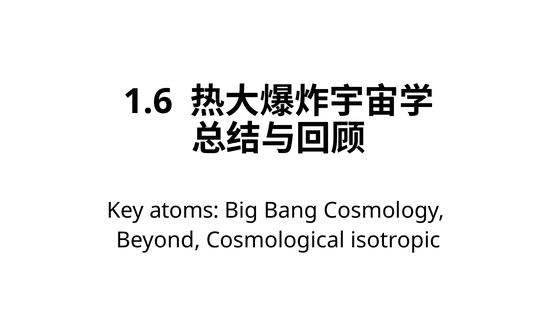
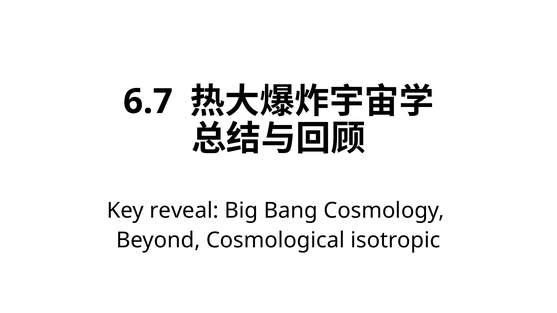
1.6: 1.6 -> 6.7 (148, 102)
atoms: atoms -> reveal (184, 211)
